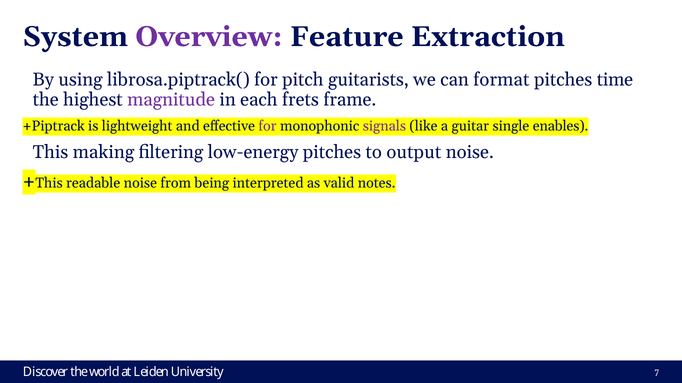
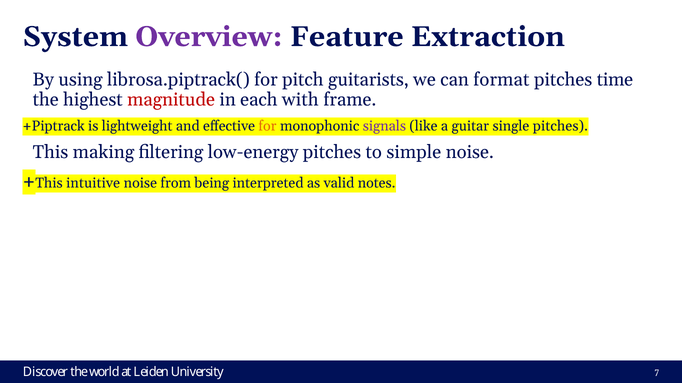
magnitude colour: purple -> red (171, 100)
frets: frets -> with (300, 100)
for colour: purple -> orange (268, 126)
single enables: enables -> pitches (560, 126)
output: output -> simple (414, 152)
readable: readable -> intuitive (93, 183)
